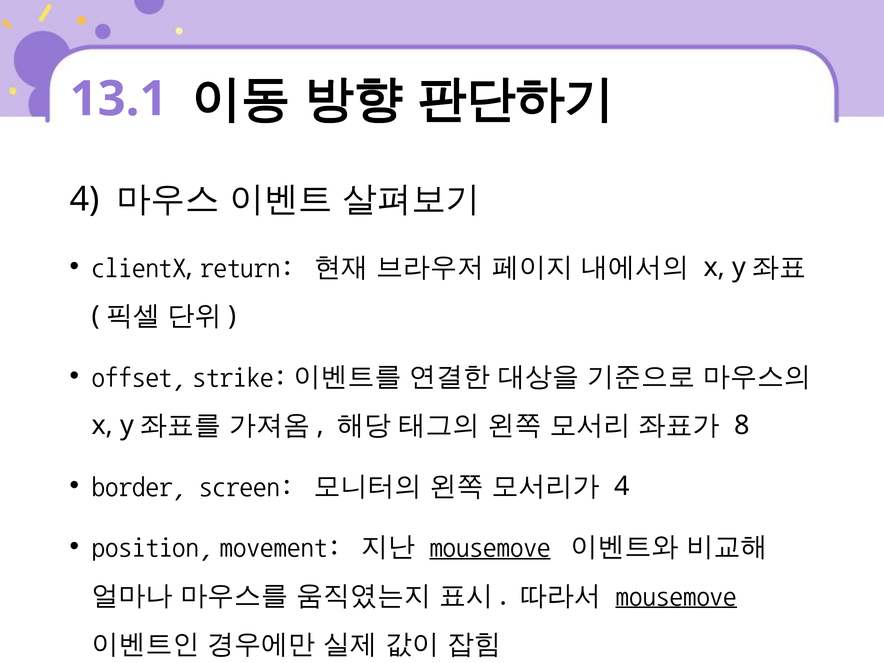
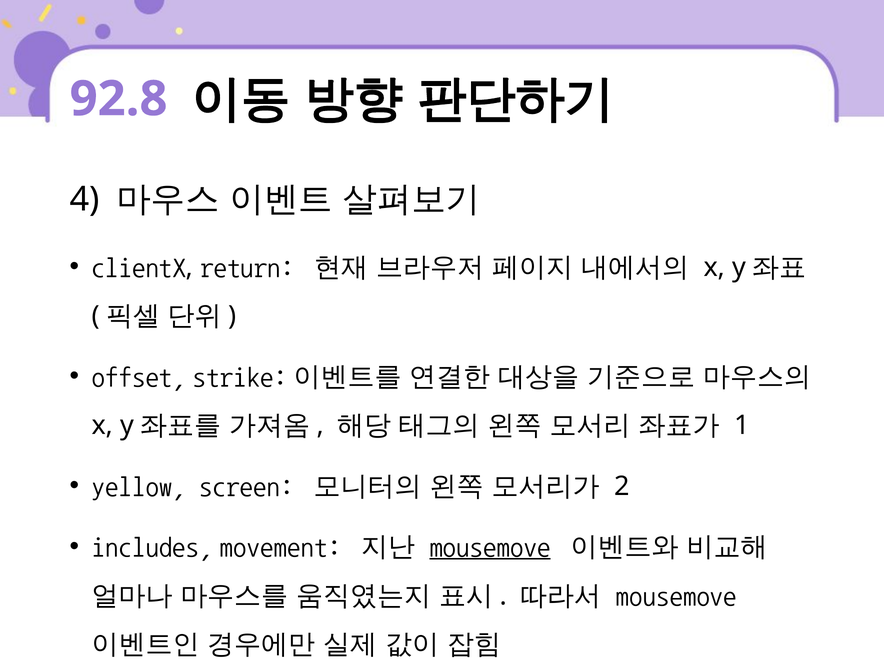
13.1: 13.1 -> 92.8 (119, 99)
8: 8 -> 1 (742, 425)
border: border -> yellow (139, 486)
4: 4 -> 2 (622, 486)
position: position -> includes (152, 547)
mousemove underline: present -> none (676, 596)
